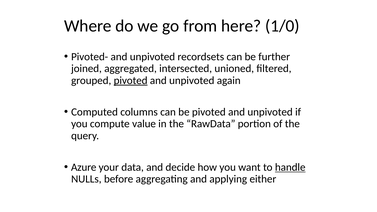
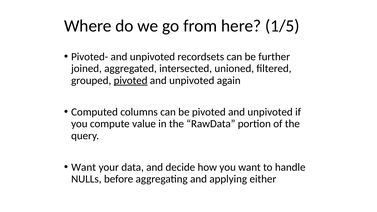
1/0: 1/0 -> 1/5 (282, 26)
Azure: Azure -> Want (84, 167)
handle underline: present -> none (290, 167)
